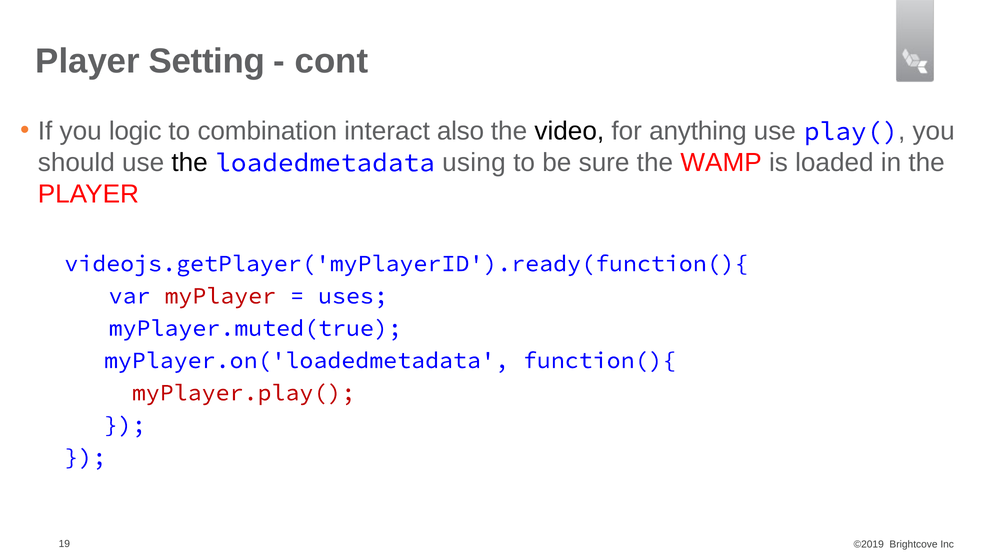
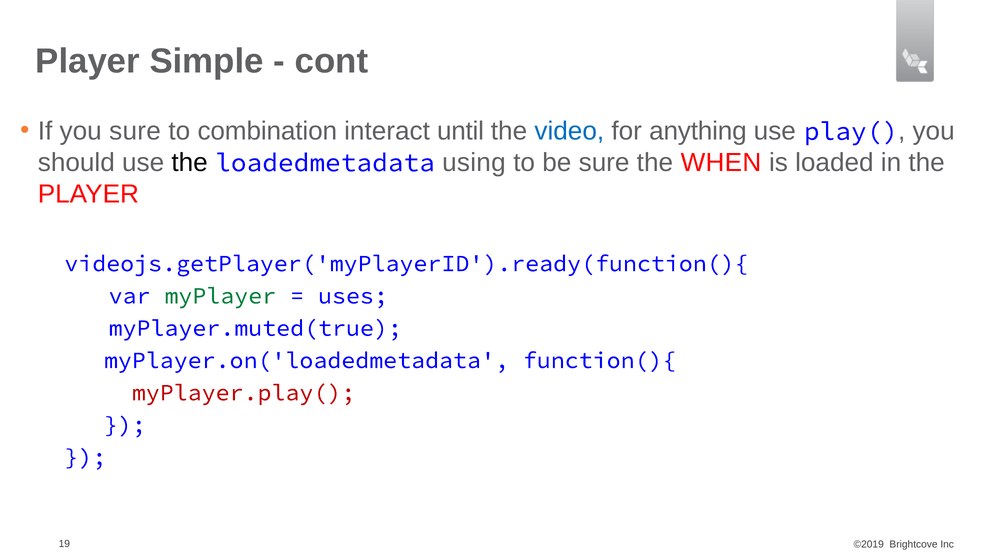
Setting: Setting -> Simple (207, 61)
you logic: logic -> sure (135, 131)
also: also -> until (460, 131)
video colour: black -> blue (569, 131)
WAMP: WAMP -> WHEN (721, 163)
myPlayer colour: red -> green (220, 296)
